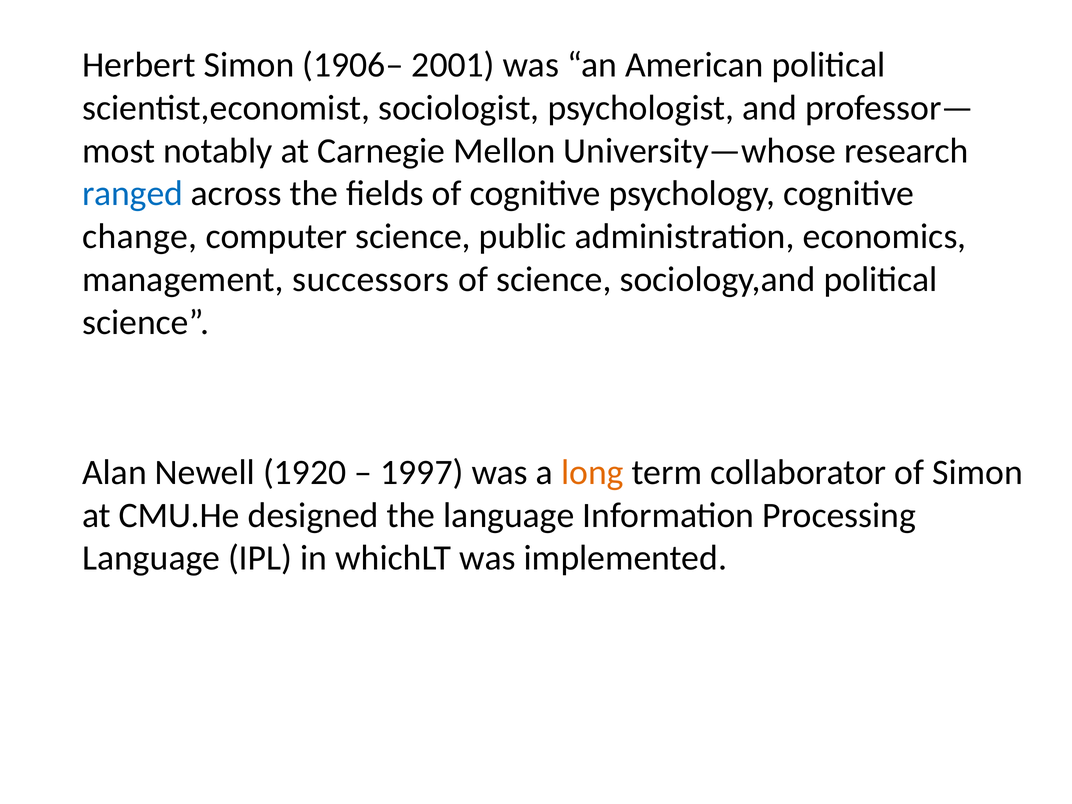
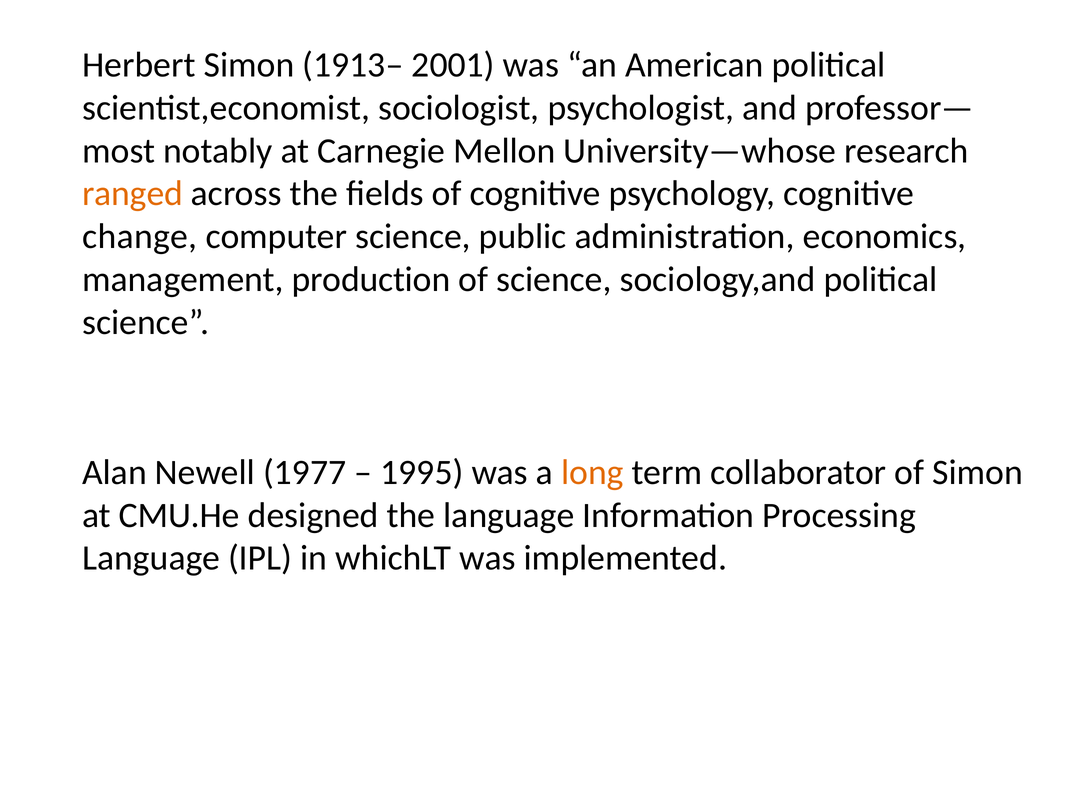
1906–: 1906– -> 1913– (353, 65)
ranged colour: blue -> orange (133, 194)
successors: successors -> production (371, 279)
1920: 1920 -> 1977 (305, 472)
1997: 1997 -> 1995 (422, 472)
